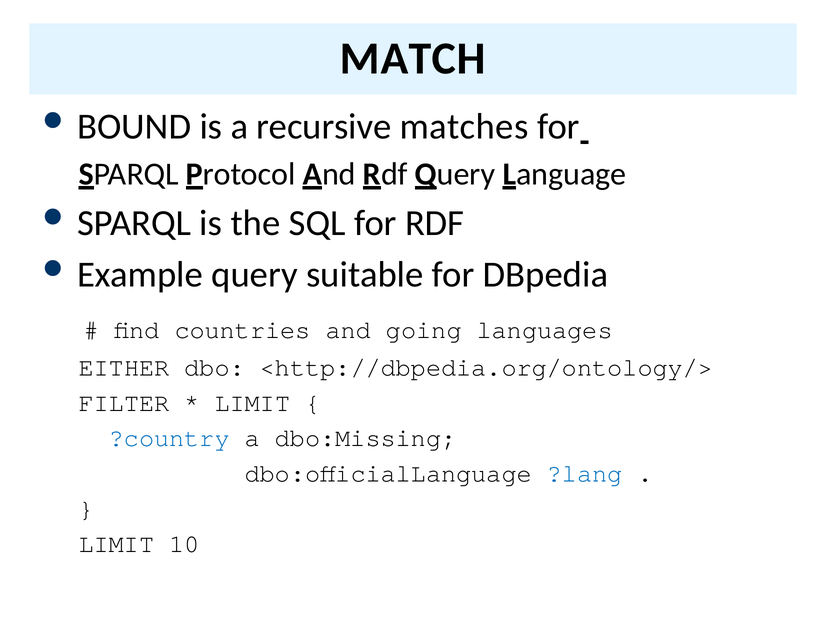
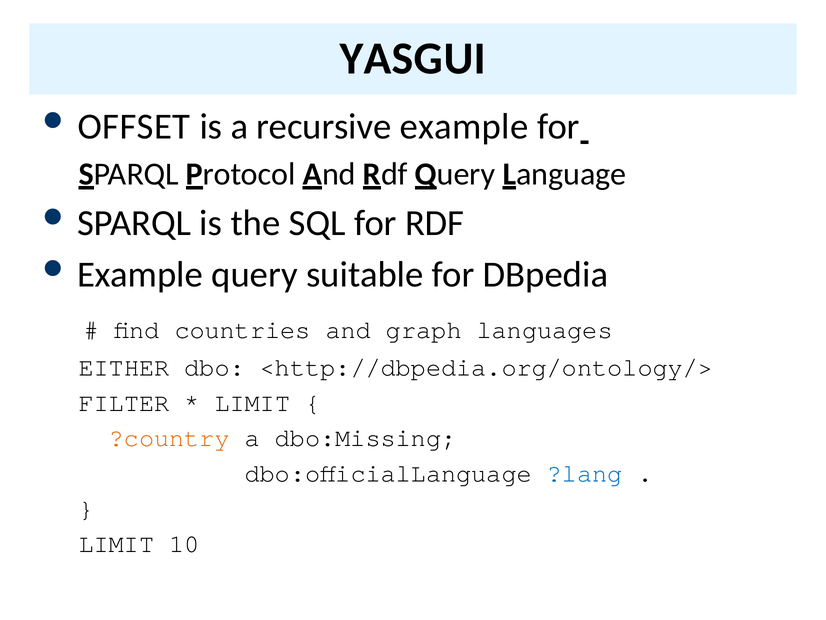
MATCH: MATCH -> YASGUI (413, 59)
BOUND: BOUND -> OFFSET (134, 126)
recursive matches: matches -> example (464, 126)
going: going -> graph (424, 329)
?country colour: blue -> orange (169, 438)
